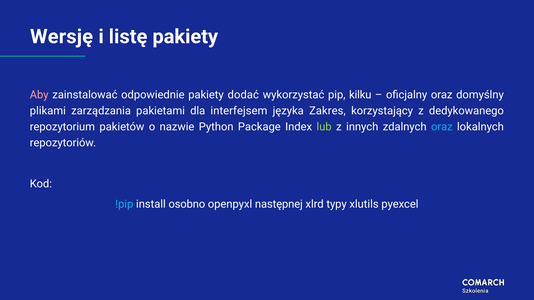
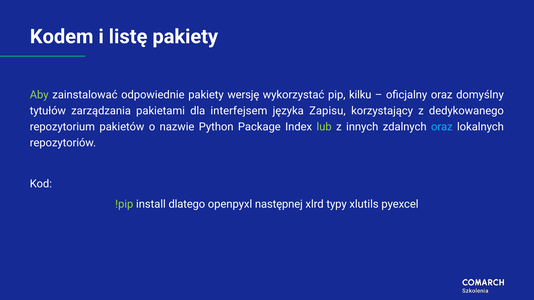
Wersję: Wersję -> Kodem (62, 37)
Aby colour: pink -> light green (39, 95)
dodać: dodać -> wersję (243, 95)
plikami: plikami -> tytułów (48, 111)
Zakres: Zakres -> Zapisu (327, 111)
!pip colour: light blue -> light green (124, 205)
osobno: osobno -> dlatego (187, 205)
